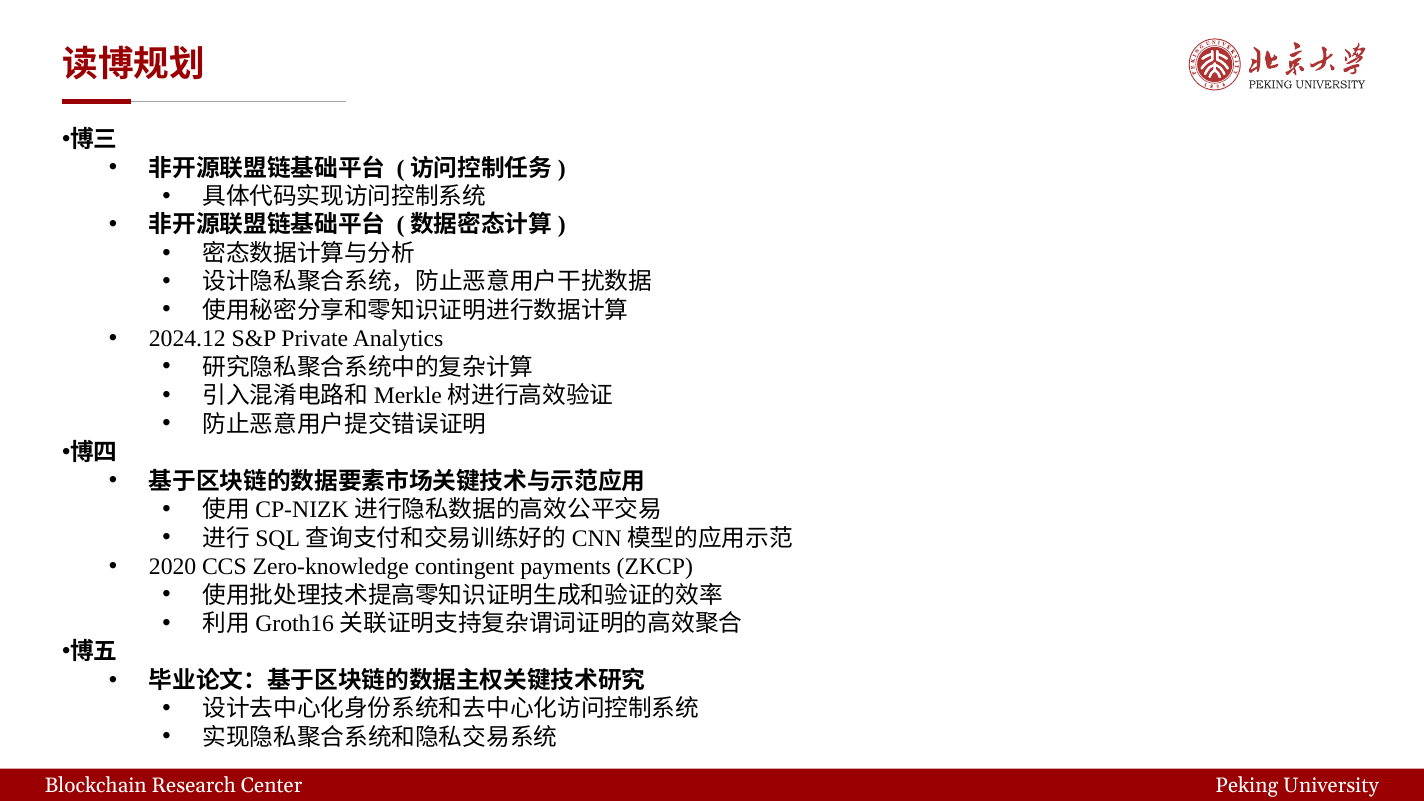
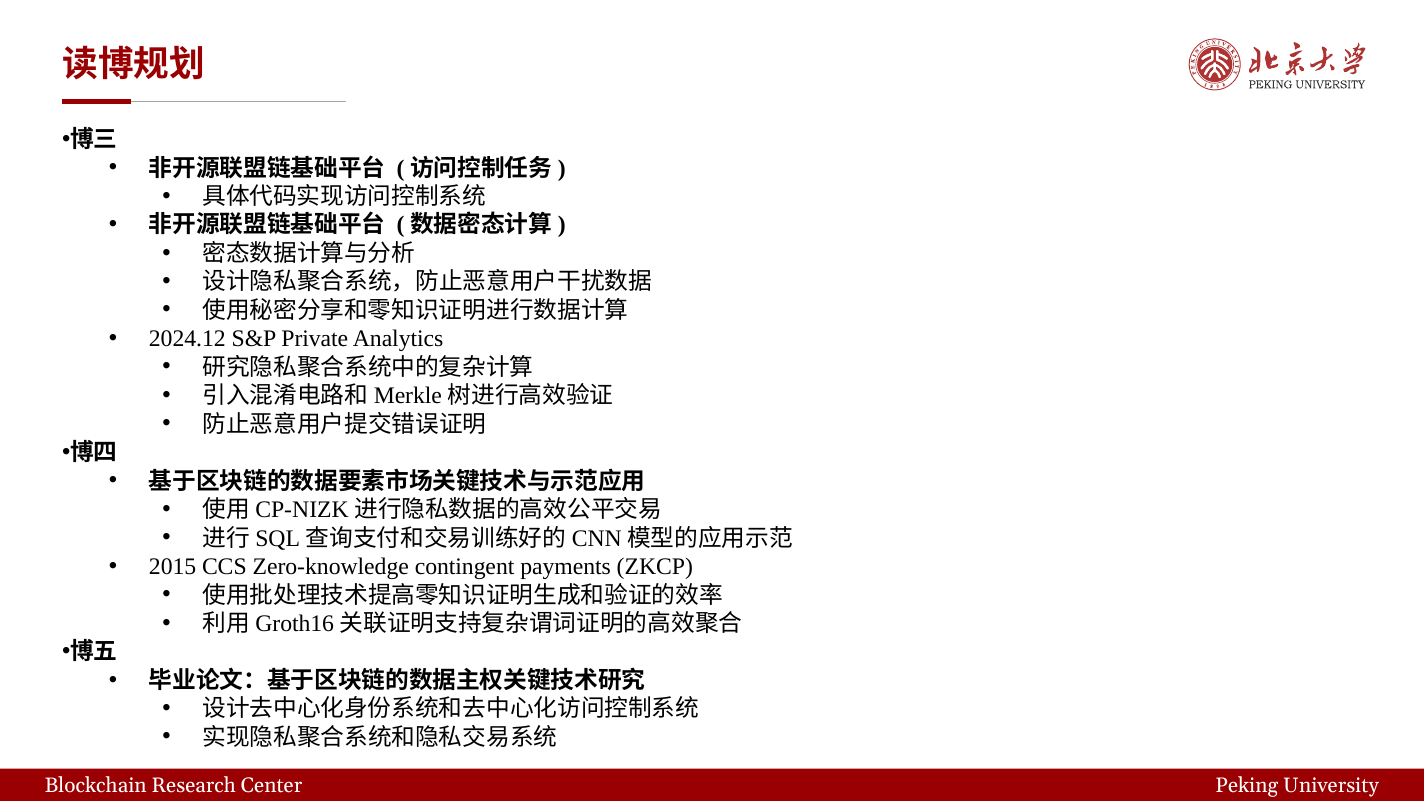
2020: 2020 -> 2015 (173, 567)
